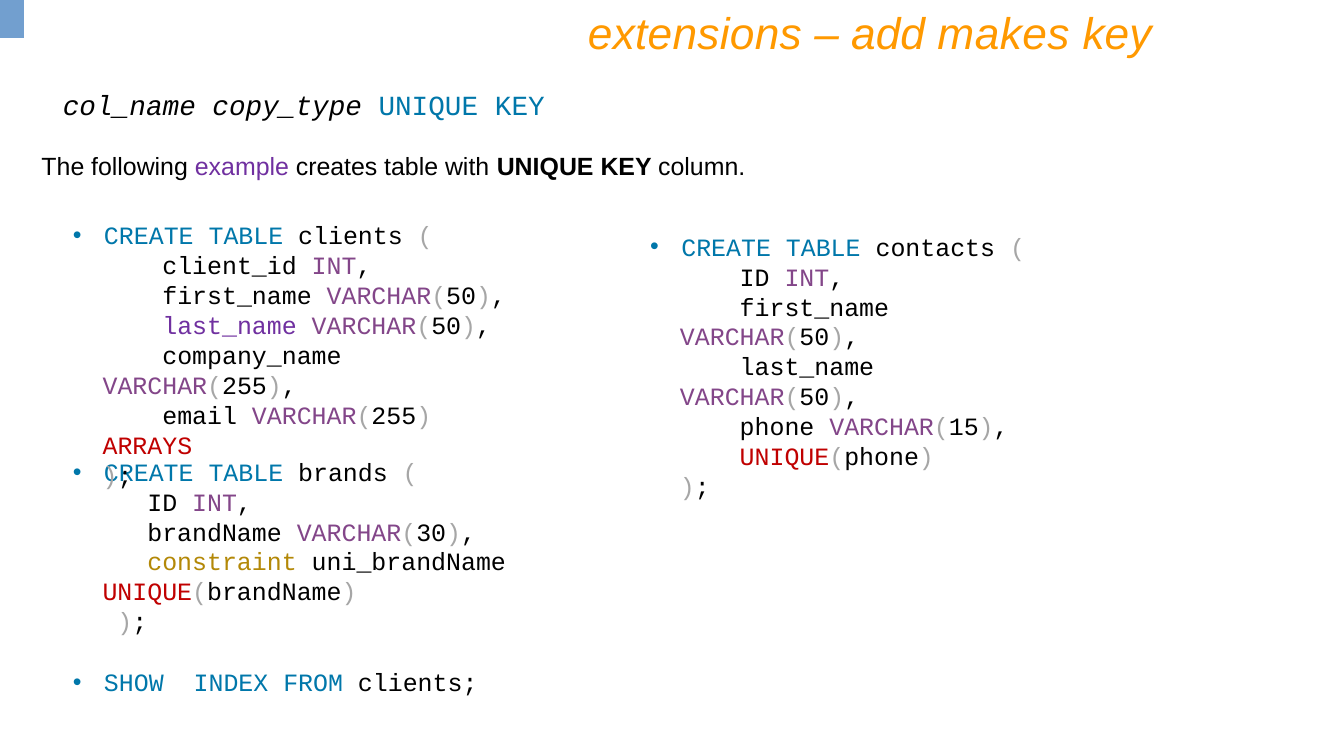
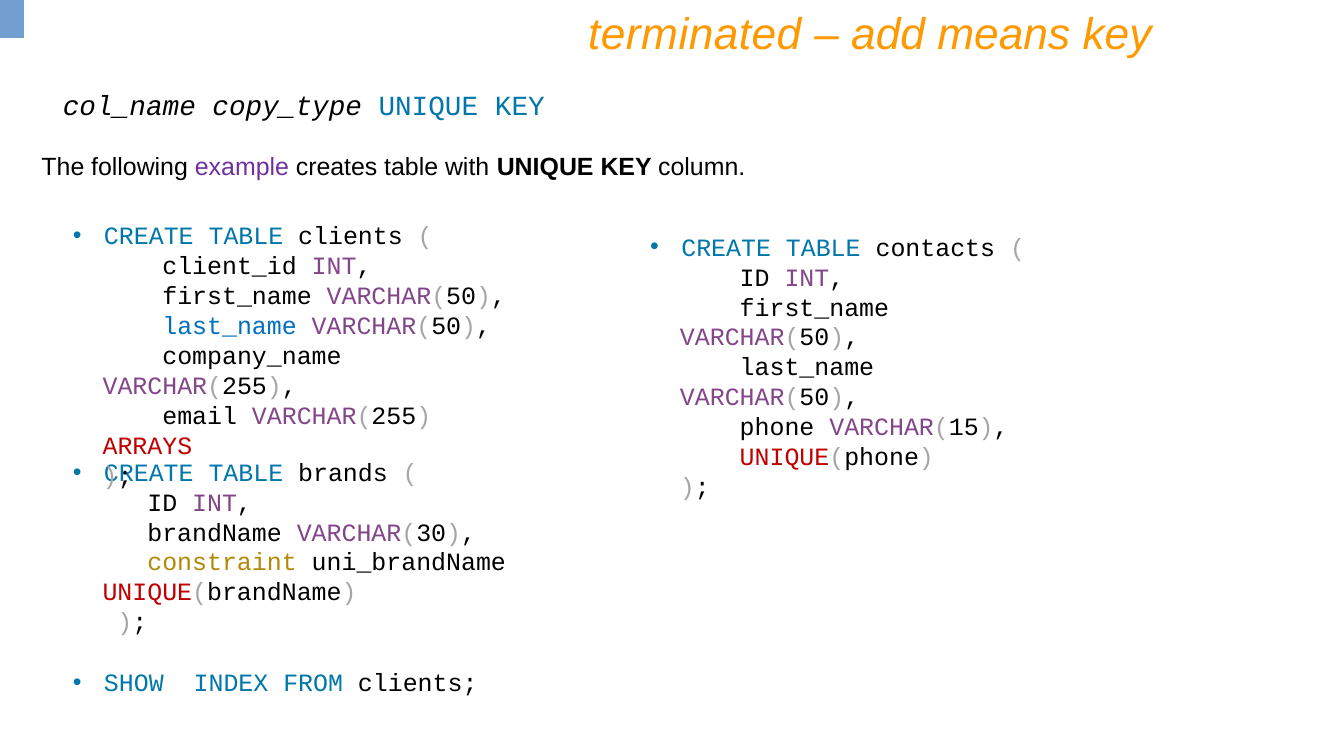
extensions: extensions -> terminated (695, 35)
makes: makes -> means (1004, 35)
last_name colour: purple -> blue (230, 326)
